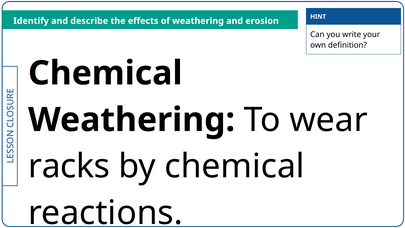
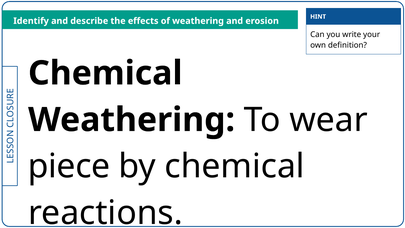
racks: racks -> piece (69, 166)
